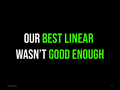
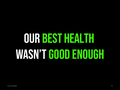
LINEAR: LINEAR -> HEALTH (79, 38)
